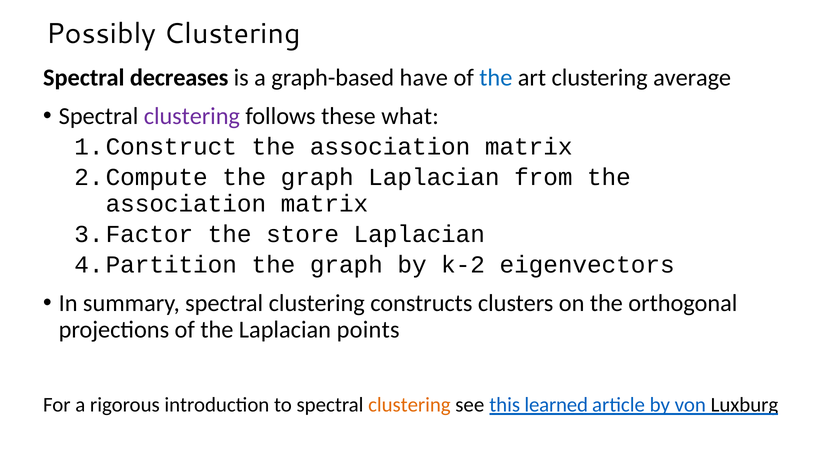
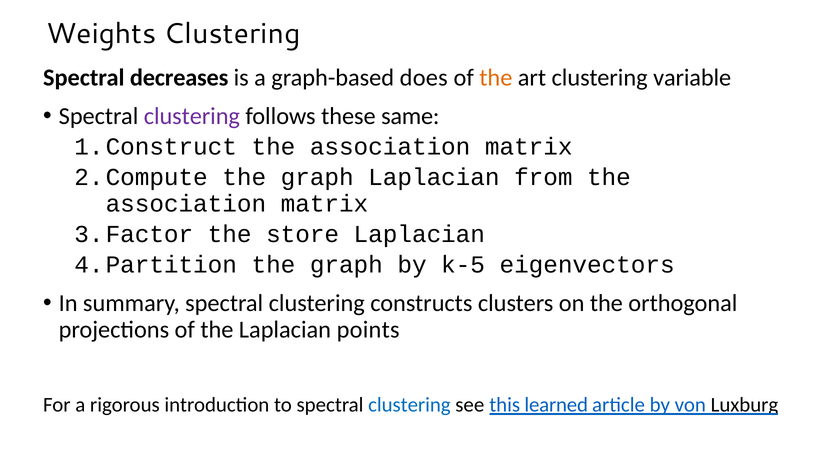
Possibly: Possibly -> Weights (101, 34)
have: have -> does (424, 77)
the colour: blue -> orange (496, 77)
average: average -> variable (692, 77)
what: what -> same (410, 116)
k-2: k-2 -> k-5 (463, 265)
clustering colour: orange -> blue (409, 405)
